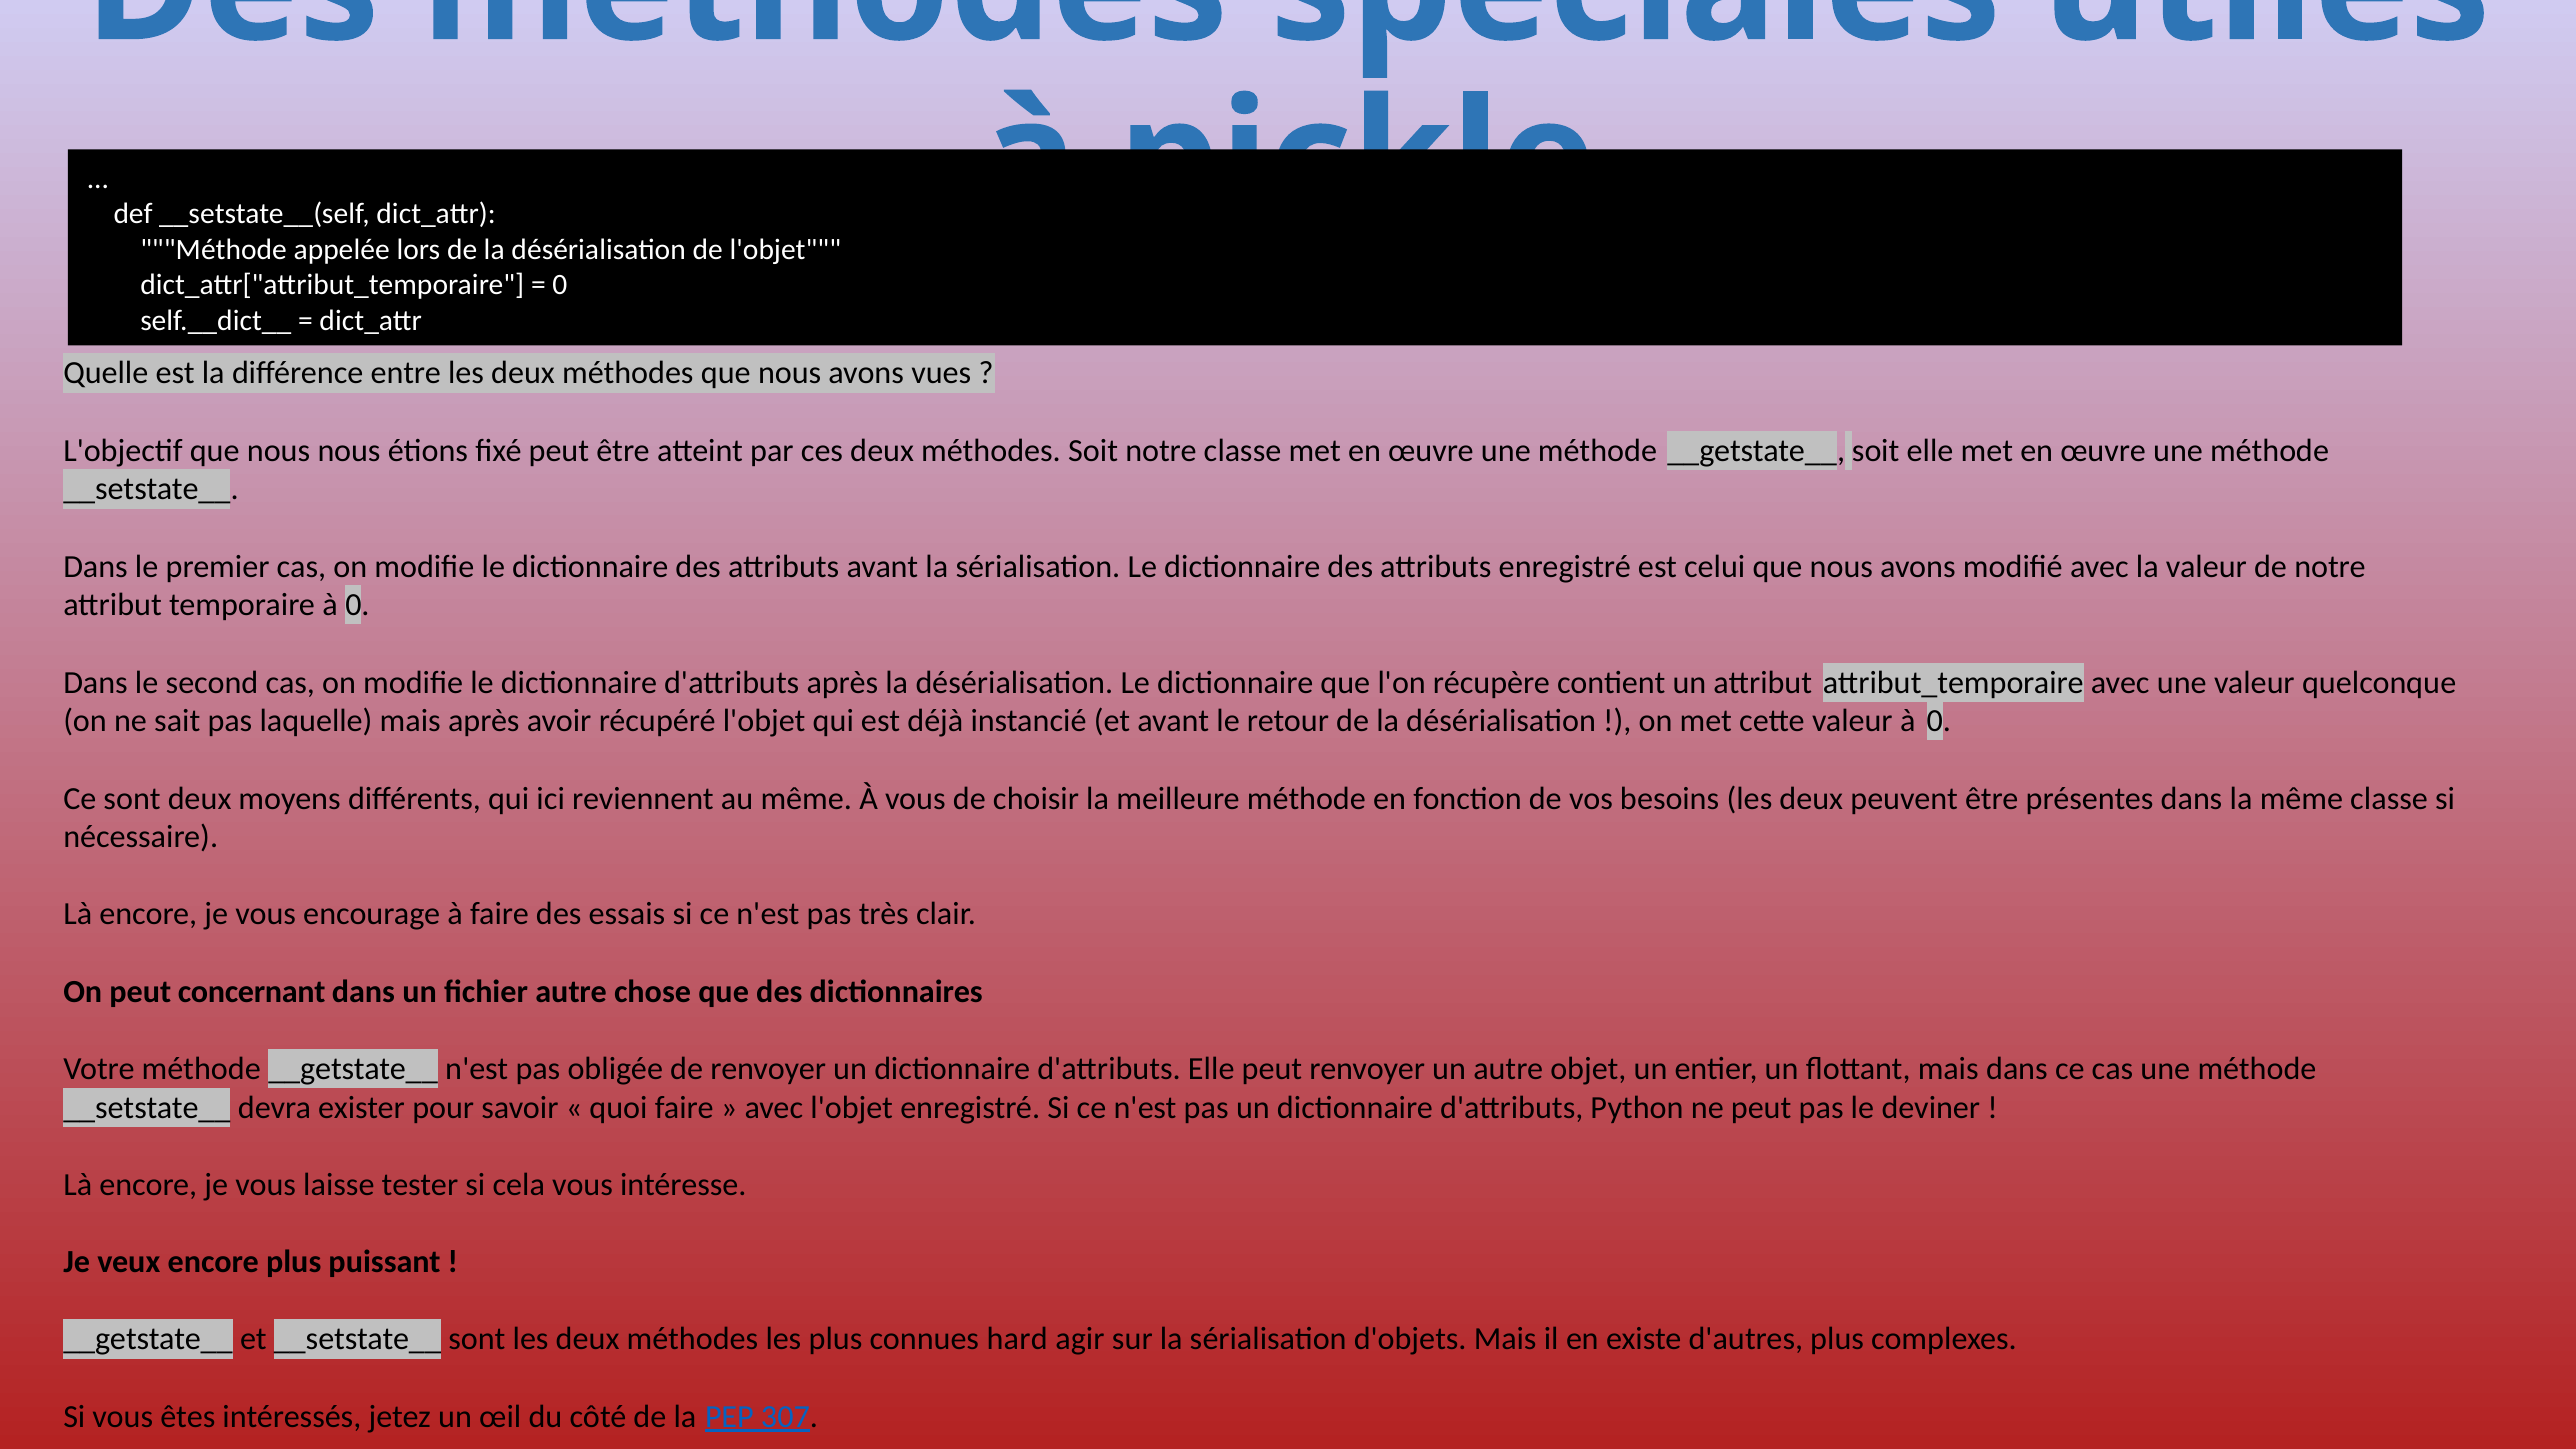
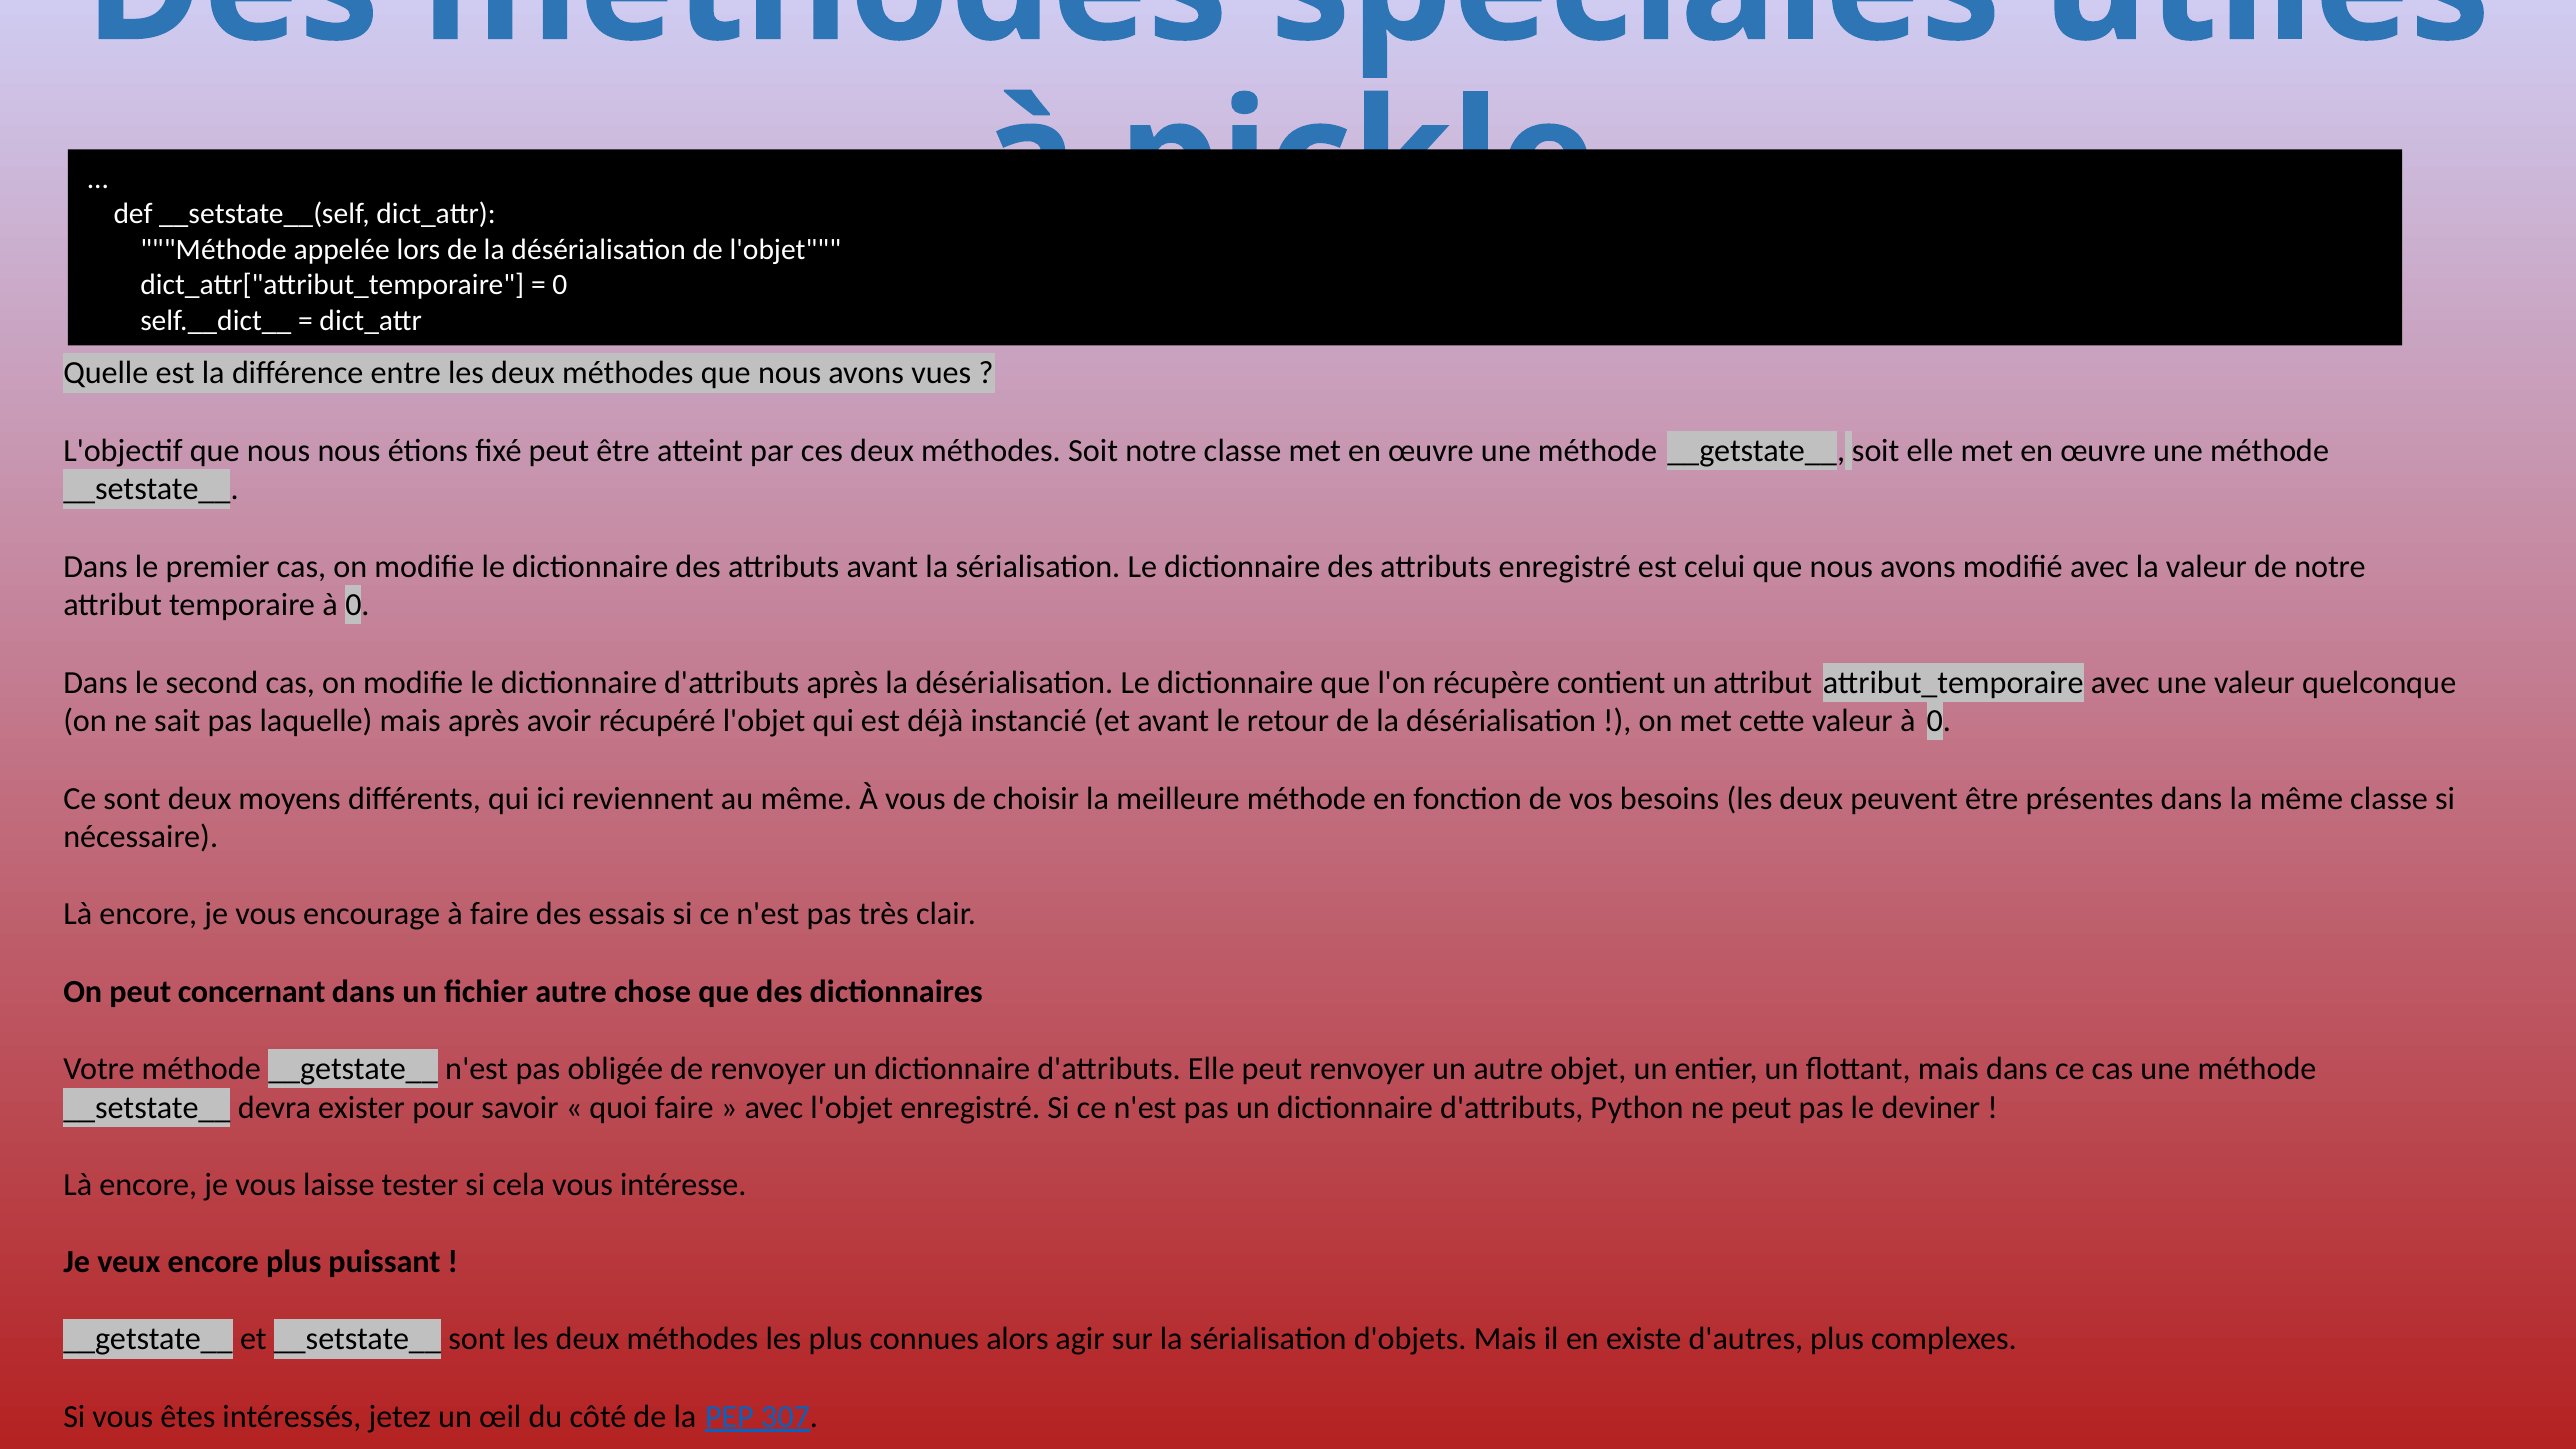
hard: hard -> alors (1018, 1339)
